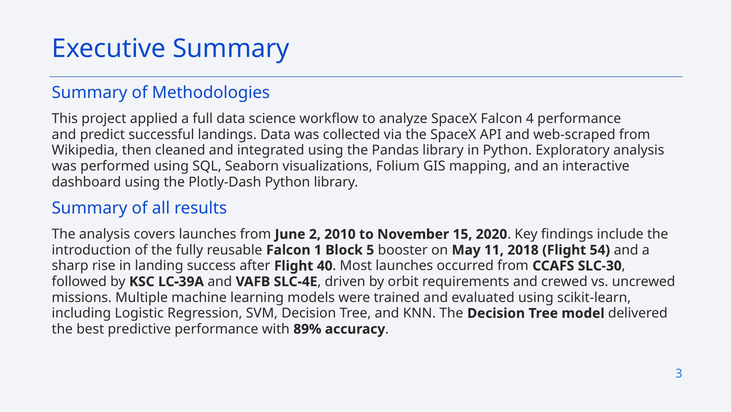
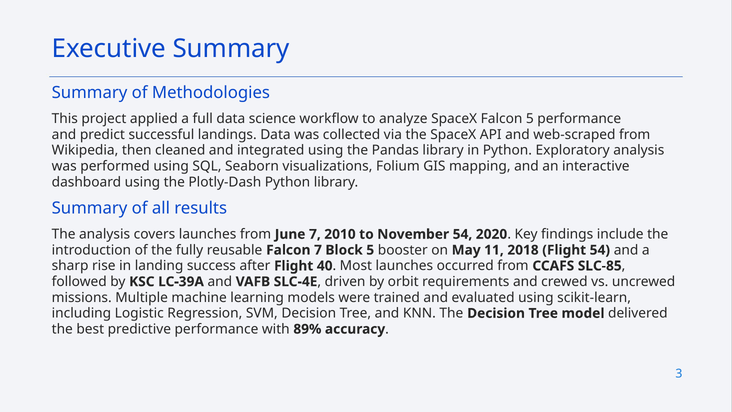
Falcon 4: 4 -> 5 (530, 119)
June 2: 2 -> 7 (315, 234)
November 15: 15 -> 54 (462, 234)
Falcon 1: 1 -> 7 (318, 250)
SLC-30: SLC-30 -> SLC-85 (600, 266)
